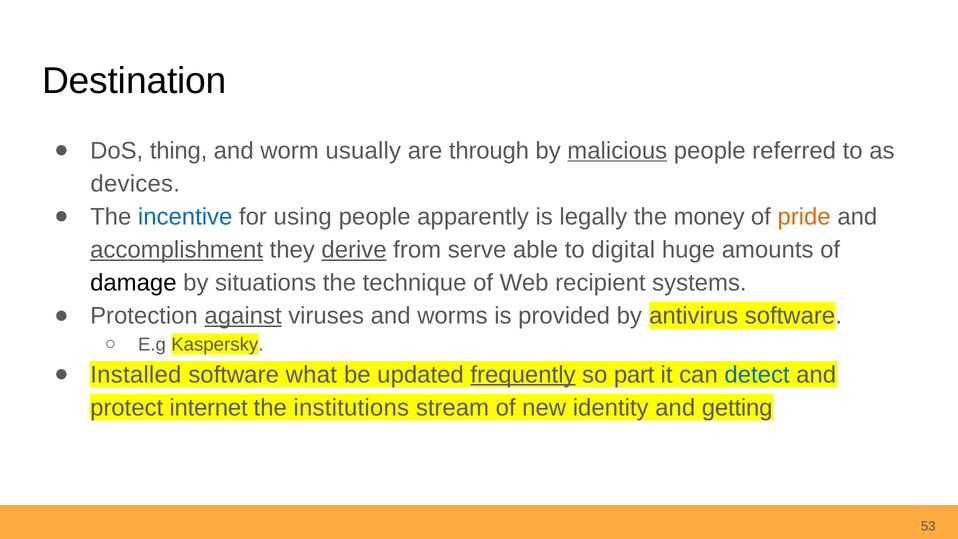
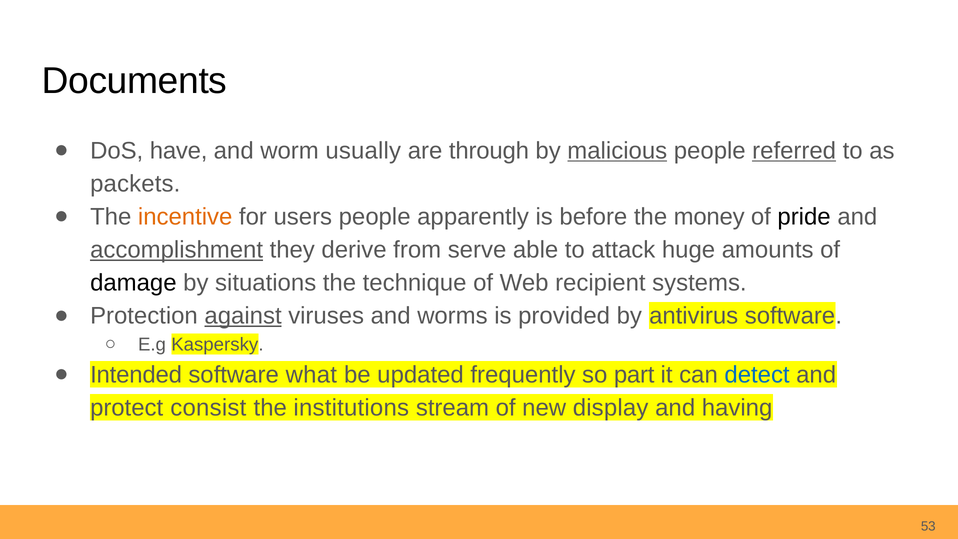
Destination: Destination -> Documents (134, 81)
thing: thing -> have (179, 151)
referred underline: none -> present (794, 151)
devices: devices -> packets (135, 184)
incentive colour: blue -> orange (185, 217)
using: using -> users (303, 217)
legally: legally -> before (593, 217)
pride colour: orange -> black (804, 217)
derive underline: present -> none (354, 250)
digital: digital -> attack (623, 250)
Installed: Installed -> Intended (136, 375)
frequently underline: present -> none (523, 375)
internet: internet -> consist (208, 408)
identity: identity -> display (611, 408)
getting: getting -> having (737, 408)
